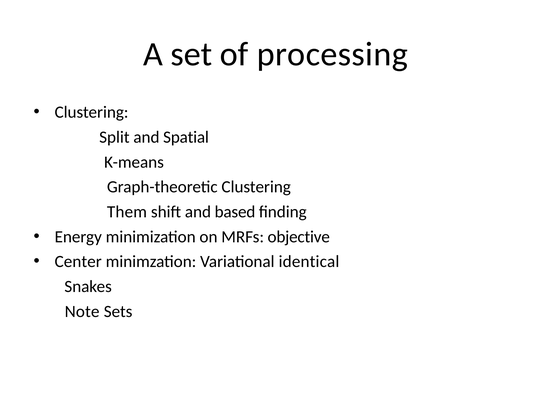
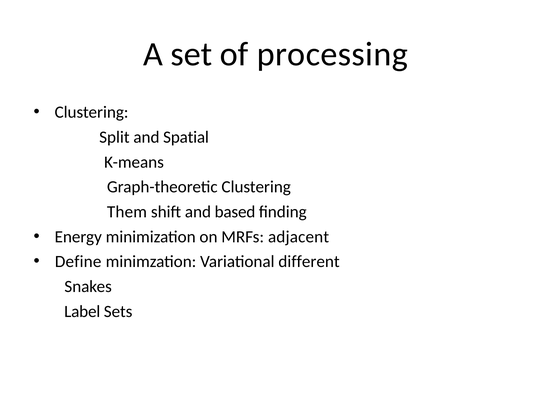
objective: objective -> adjacent (299, 237)
Center: Center -> Define (78, 262)
identical: identical -> different (309, 262)
Note: Note -> Label (82, 311)
